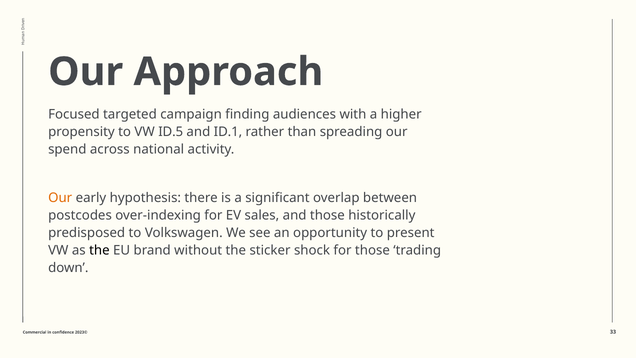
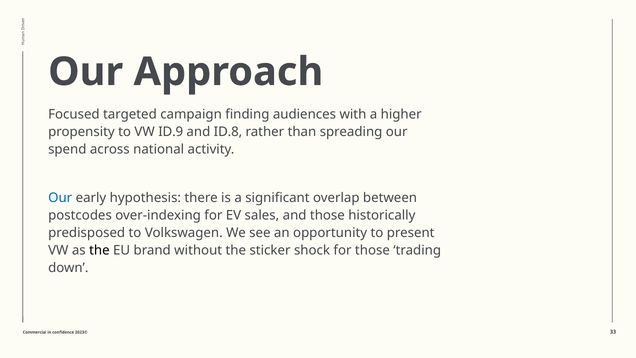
ID.5: ID.5 -> ID.9 (171, 132)
ID.1: ID.1 -> ID.8 (228, 132)
Our colour: orange -> blue (60, 198)
